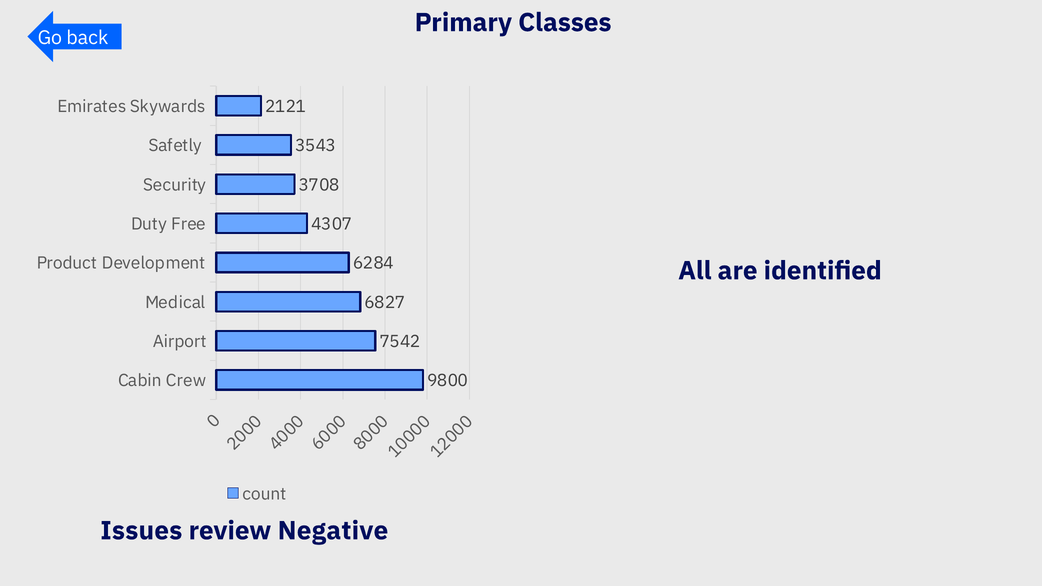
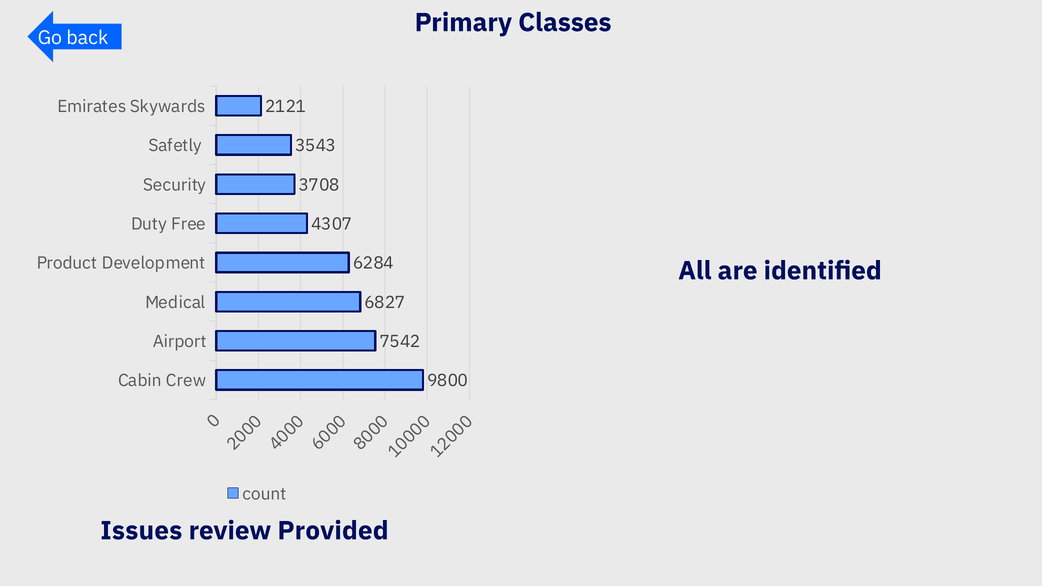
Negative: Negative -> Provided (333, 531)
